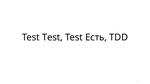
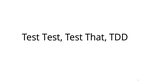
Есть: Есть -> That (96, 37)
